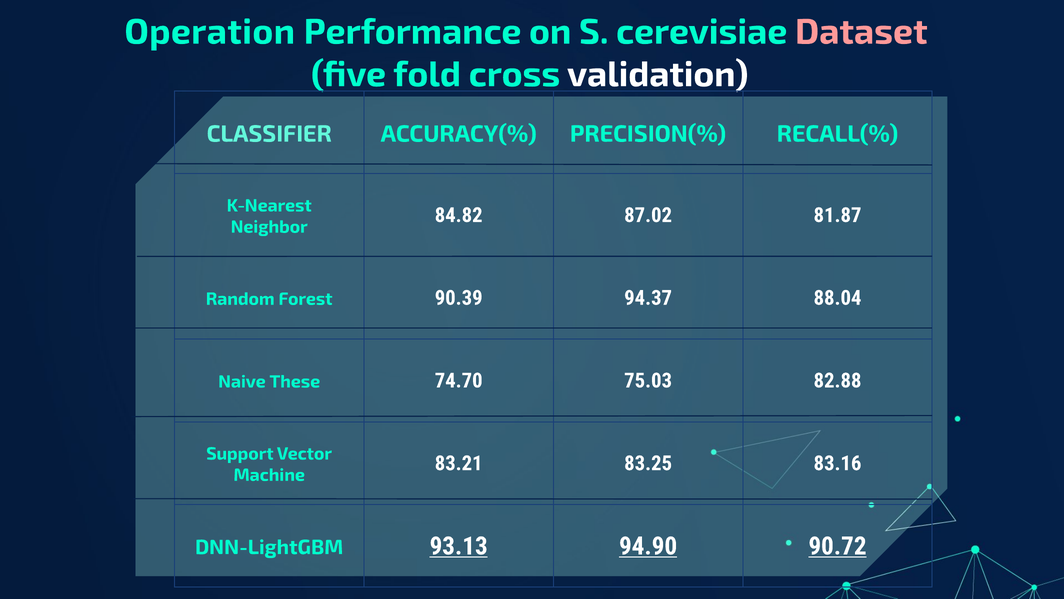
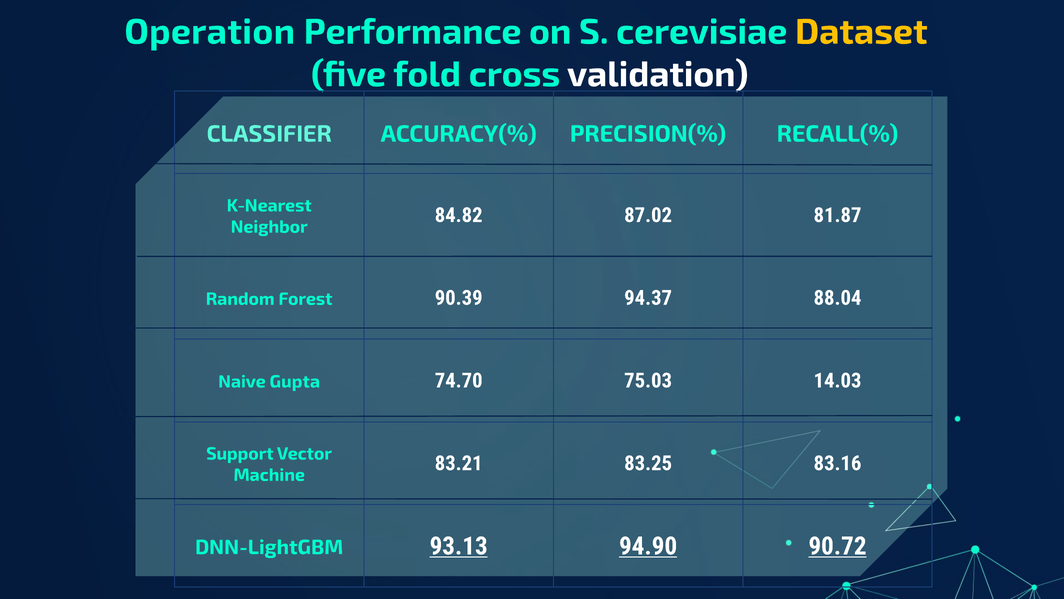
Dataset colour: pink -> yellow (861, 32)
These: These -> Gupta (295, 381)
82.88: 82.88 -> 14.03 (838, 380)
